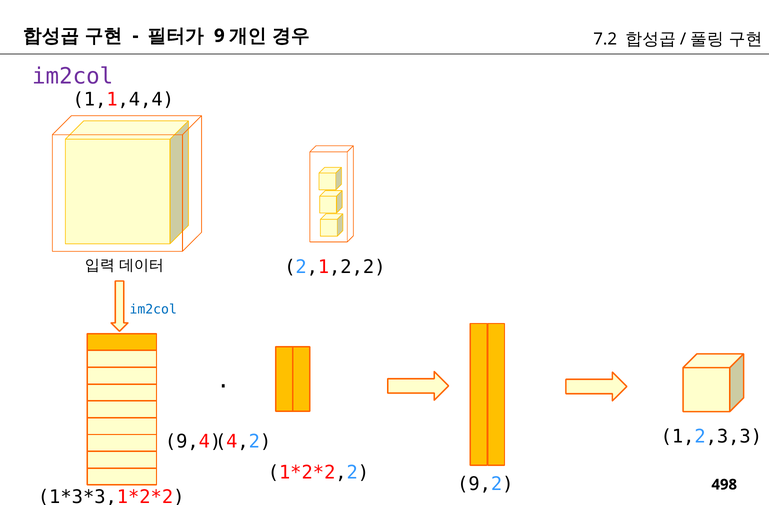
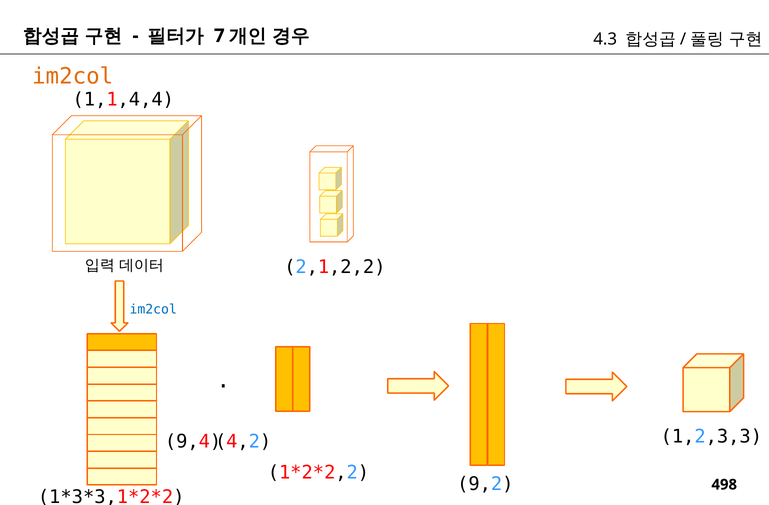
9: 9 -> 7 (219, 36)
7.2: 7.2 -> 4.3 (605, 39)
im2col colour: purple -> orange (73, 77)
